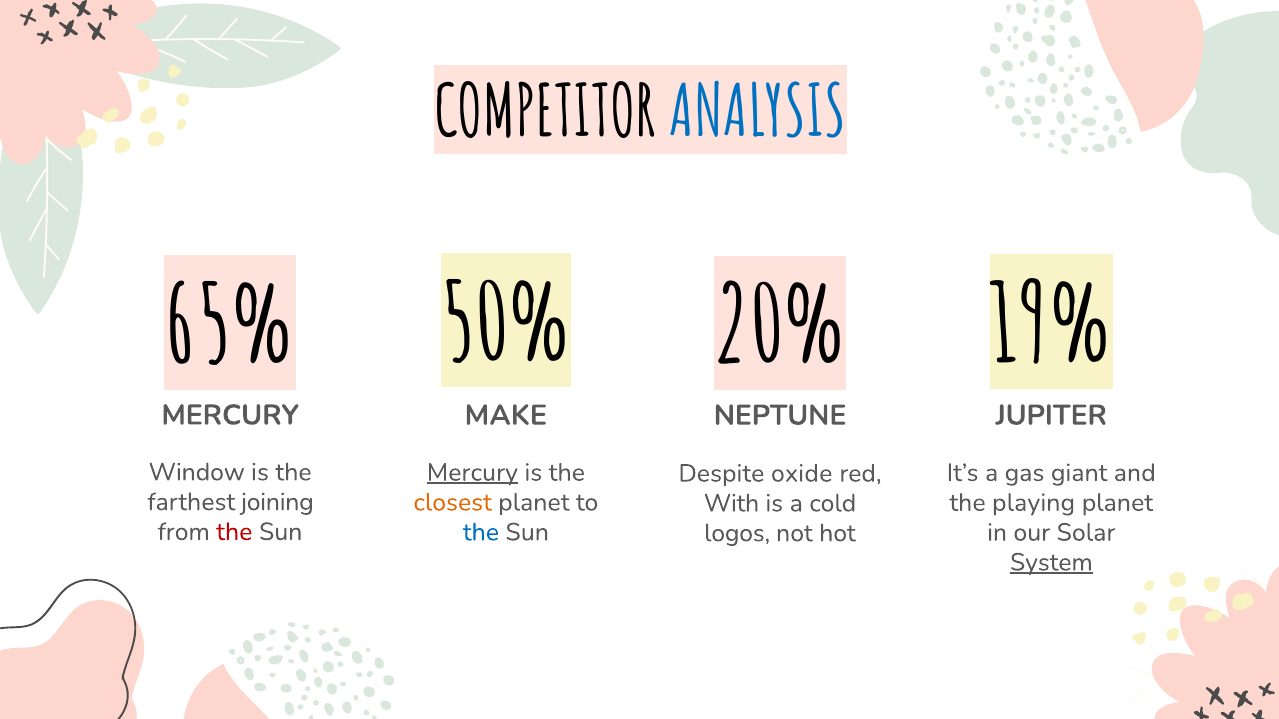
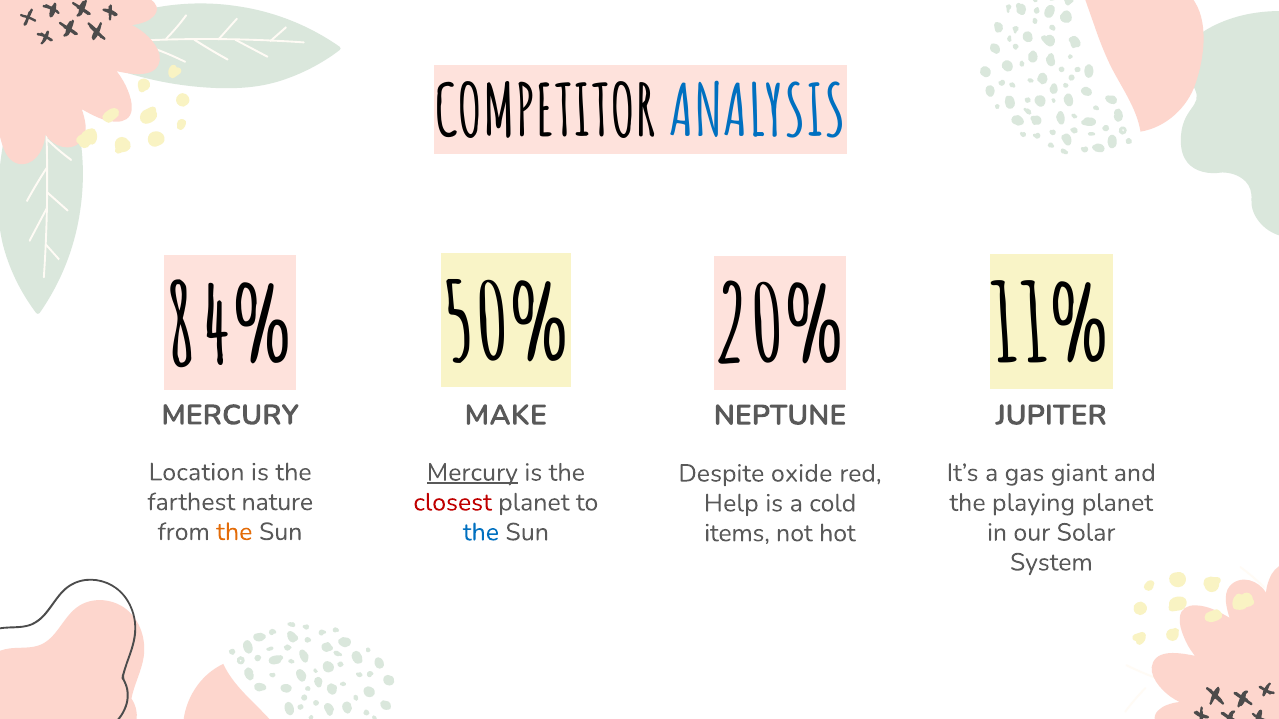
65%: 65% -> 84% (230, 329)
19%: 19% -> 11% (1051, 328)
Window: Window -> Location (197, 472)
joining: joining -> nature (277, 502)
closest colour: orange -> red (453, 503)
With: With -> Help (731, 504)
the colour: red -> orange (234, 532)
logos: logos -> items (737, 533)
System underline: present -> none (1051, 563)
